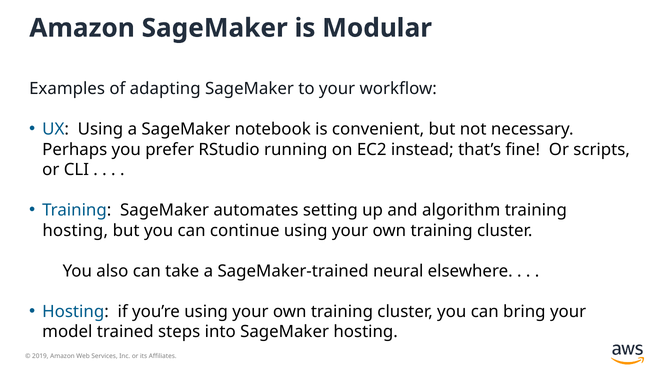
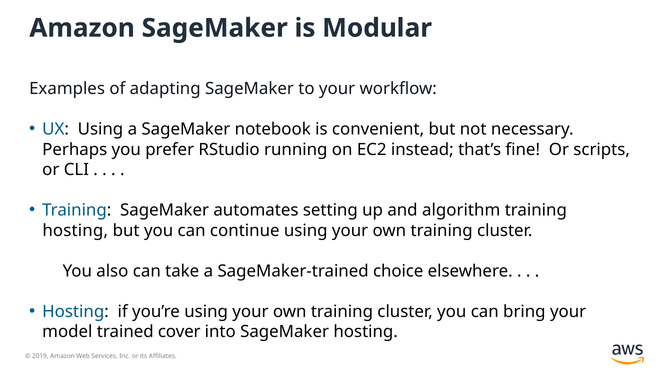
neural: neural -> choice (398, 271)
steps: steps -> cover (179, 332)
